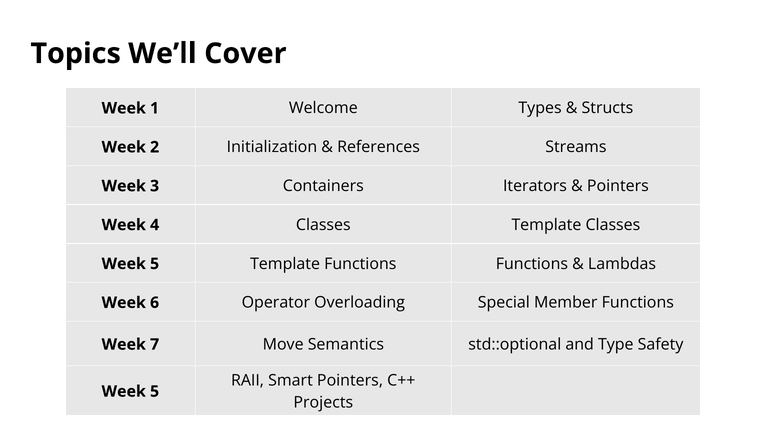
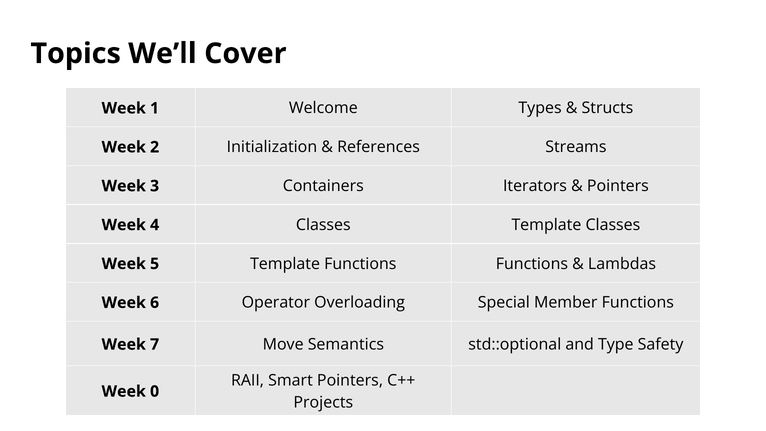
5: 5 -> 0 (155, 391)
